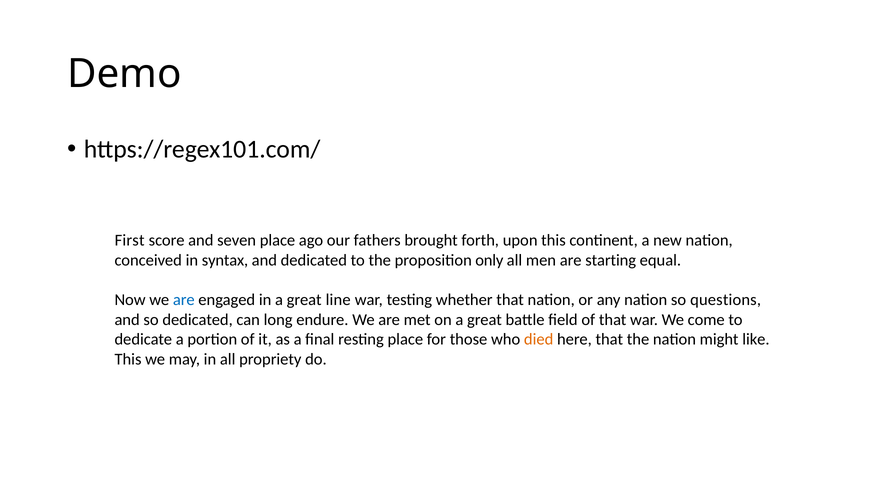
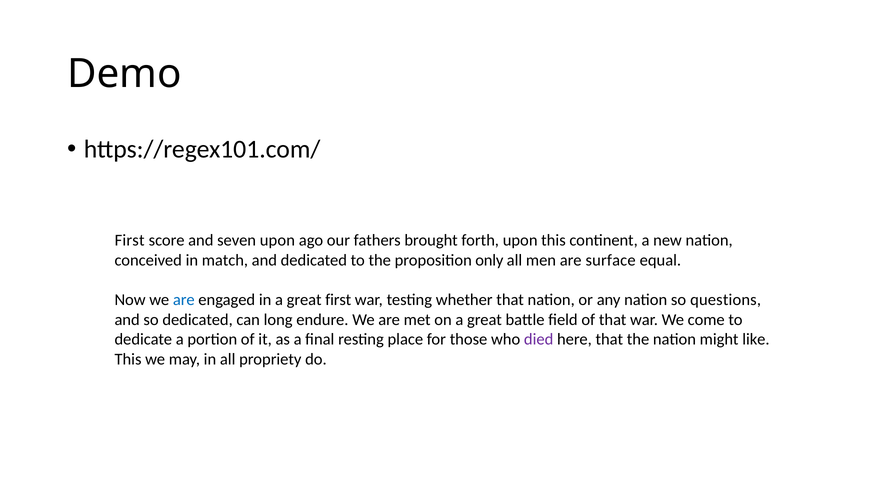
seven place: place -> upon (277, 240)
syntax: syntax -> match (225, 260)
starting: starting -> surface (611, 260)
great line: line -> first (338, 300)
died colour: orange -> purple (539, 340)
